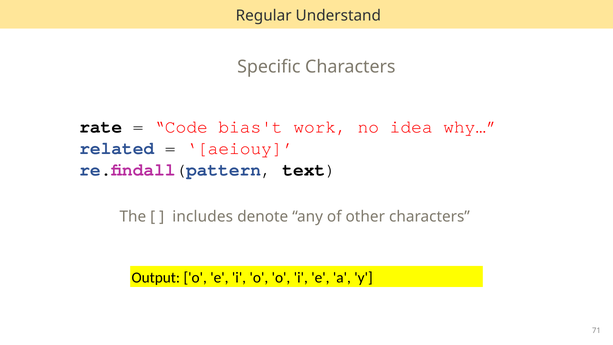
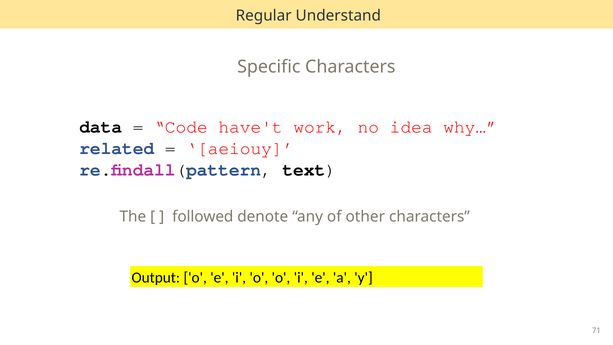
rate: rate -> data (101, 127)
bias't: bias't -> have't (251, 127)
includes: includes -> followed (203, 217)
